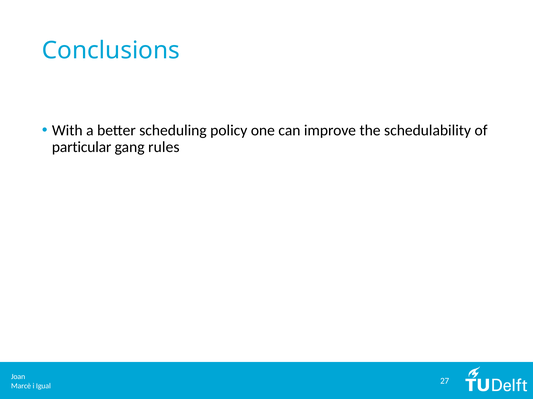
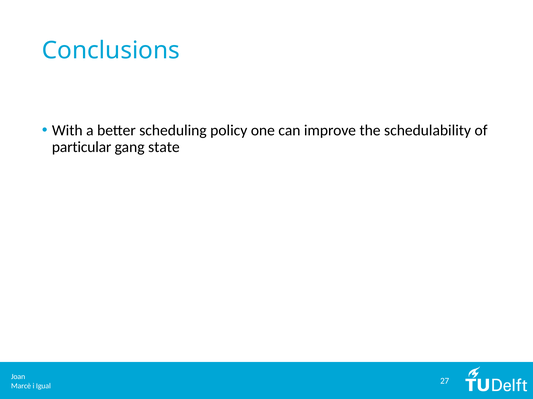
rules: rules -> state (164, 147)
